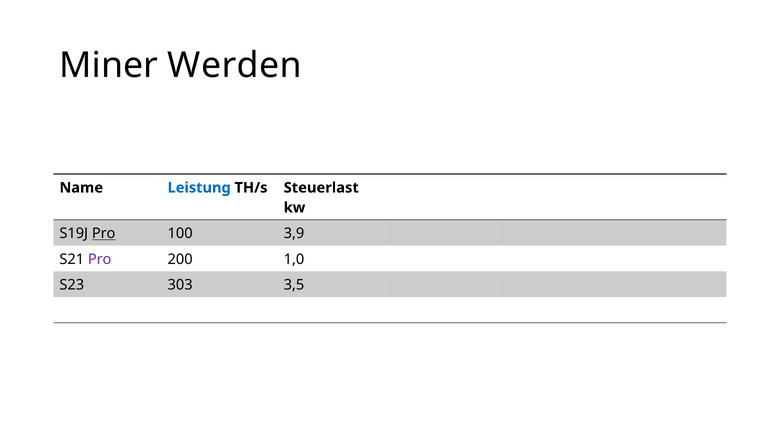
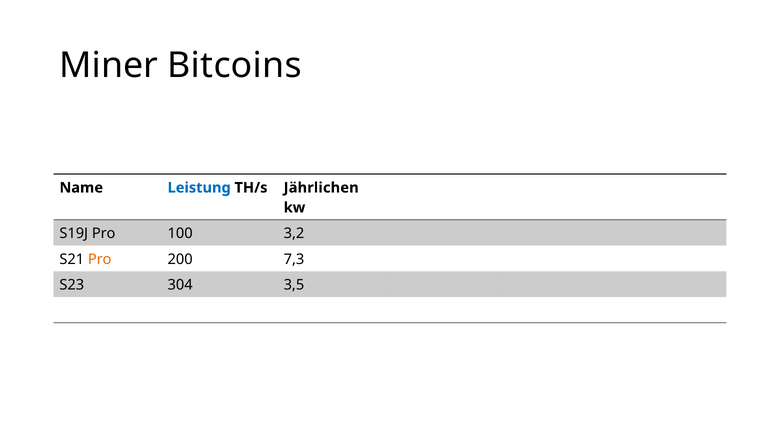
Werden: Werden -> Bitcoins (235, 66)
Steuerlast: Steuerlast -> Jährlichen (321, 188)
Pro underline: present -> none (104, 233)
3,9: 3,9 -> 3,2 (294, 233)
Pro colour: purple -> orange (100, 259)
1,0: 1,0 -> 7,3 (294, 259)
303: 303 -> 304 (180, 285)
